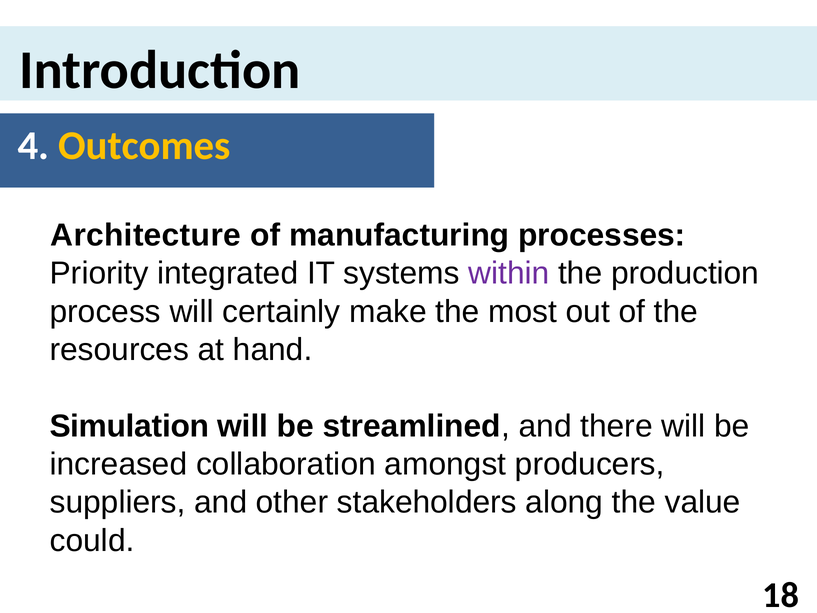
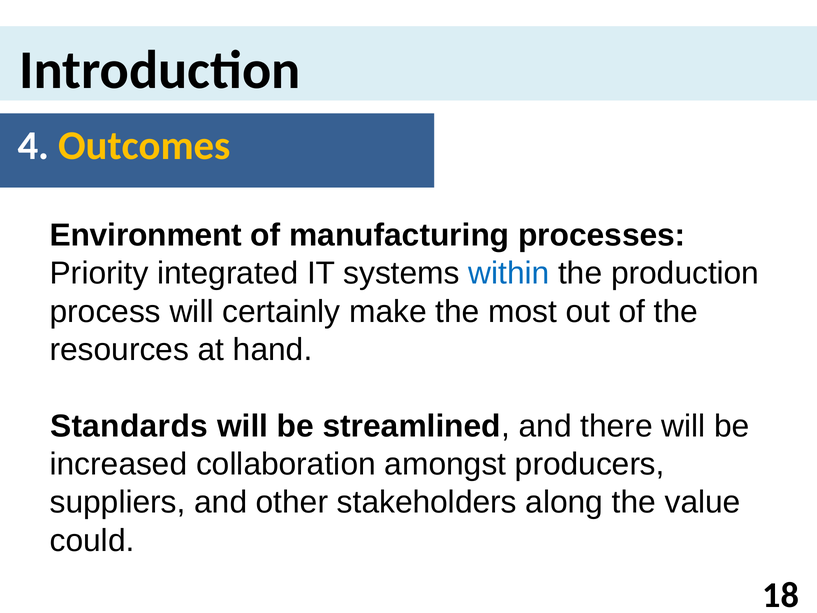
Architecture: Architecture -> Environment (146, 235)
within colour: purple -> blue (509, 273)
Simulation: Simulation -> Standards (129, 426)
